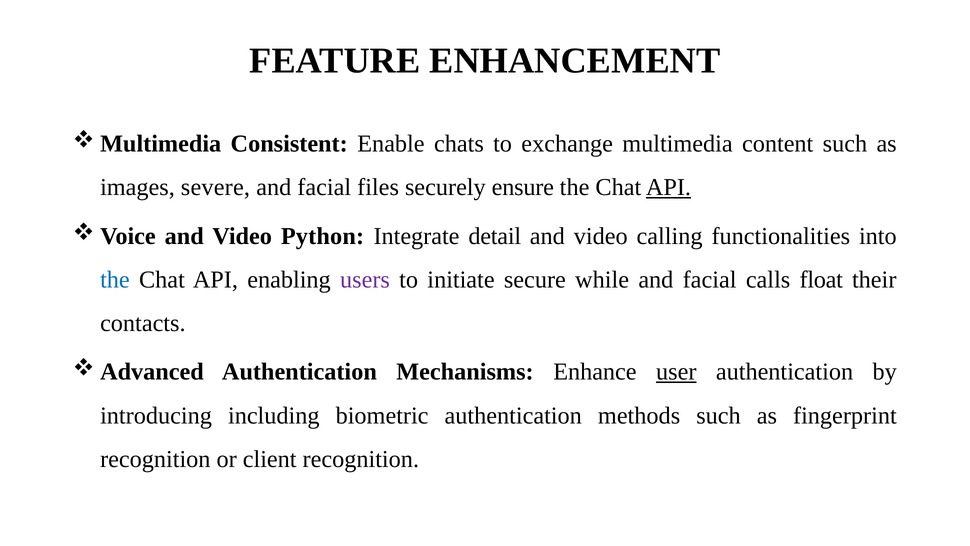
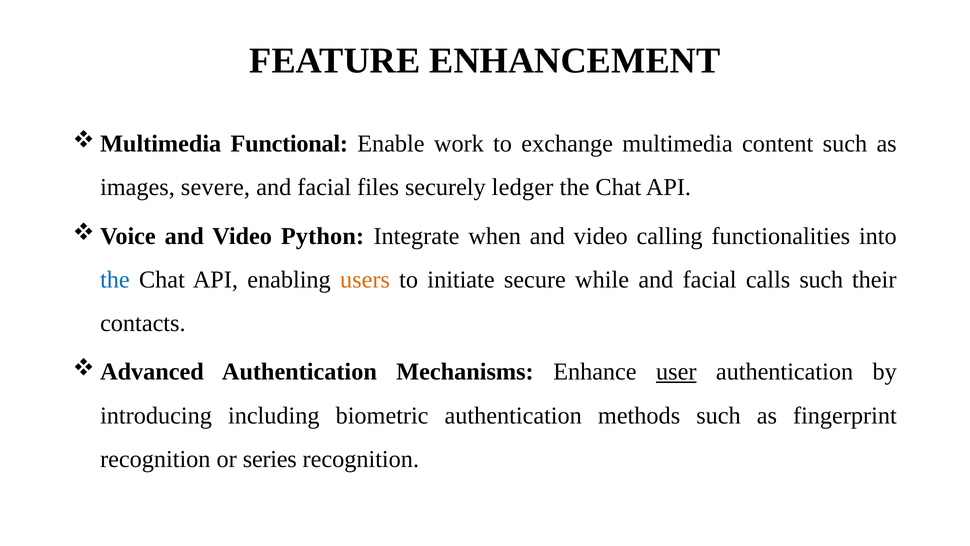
Consistent: Consistent -> Functional (289, 144)
chats: chats -> work (459, 144)
ensure: ensure -> ledger (523, 187)
API underline: present -> none (668, 187)
detail: detail -> when (495, 236)
users colour: purple -> orange (365, 279)
calls float: float -> such (821, 279)
client: client -> series (270, 459)
